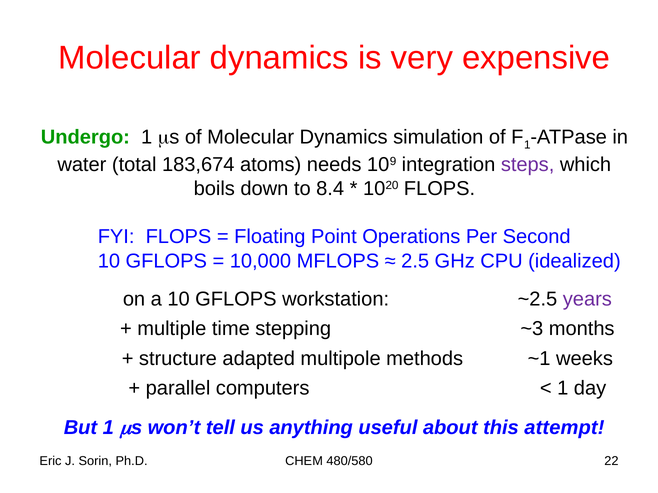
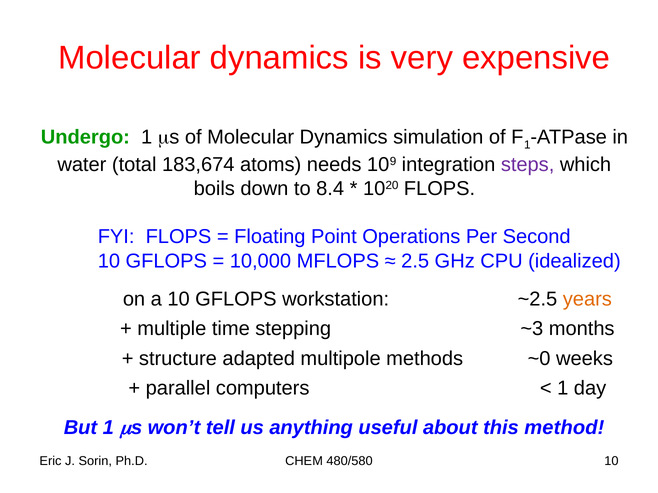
years colour: purple -> orange (587, 300)
~1: ~1 -> ~0 (539, 359)
attempt: attempt -> method (564, 428)
480/580 22: 22 -> 10 (611, 461)
